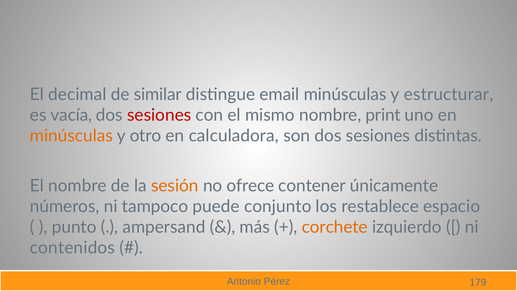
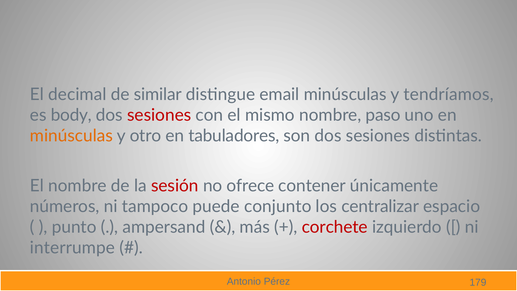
estructurar: estructurar -> tendríamos (449, 94)
vacía: vacía -> body (71, 115)
print: print -> paso (383, 115)
calculadora: calculadora -> tabuladores (234, 136)
sesión colour: orange -> red (175, 186)
restablece: restablece -> centralizar (380, 206)
corchete colour: orange -> red (335, 227)
contenidos: contenidos -> interrumpe (72, 248)
